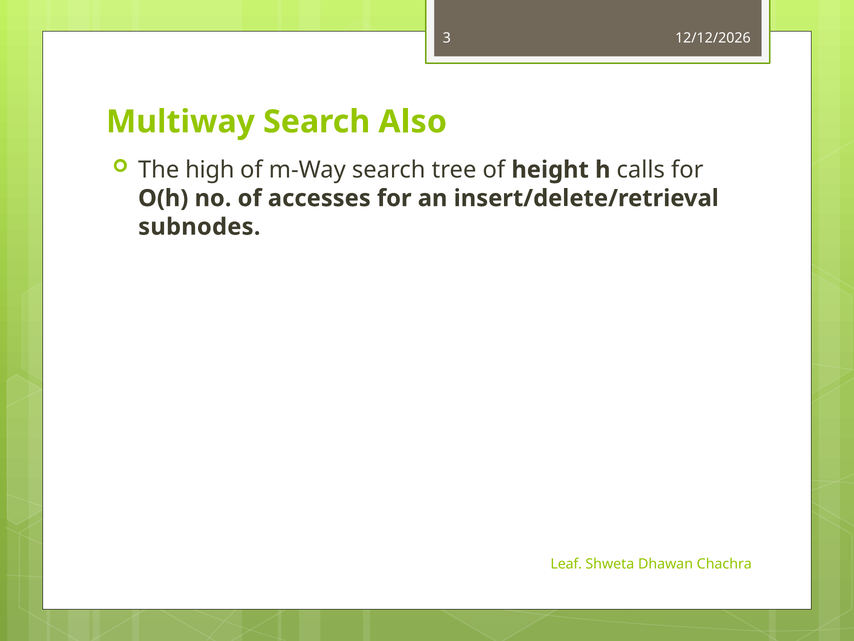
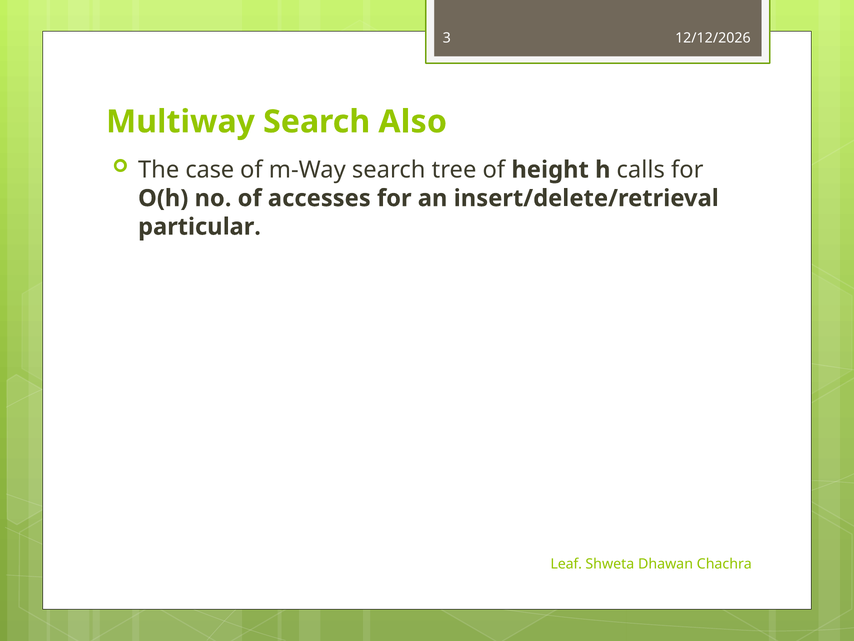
high: high -> case (210, 170)
subnodes: subnodes -> particular (199, 227)
